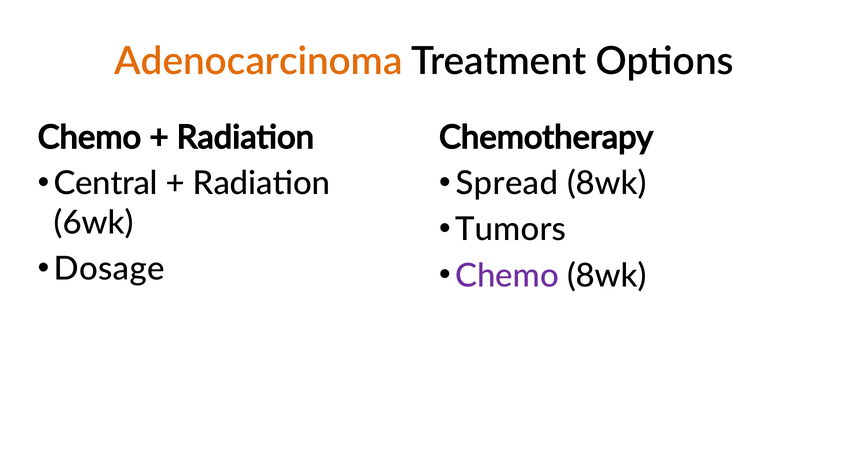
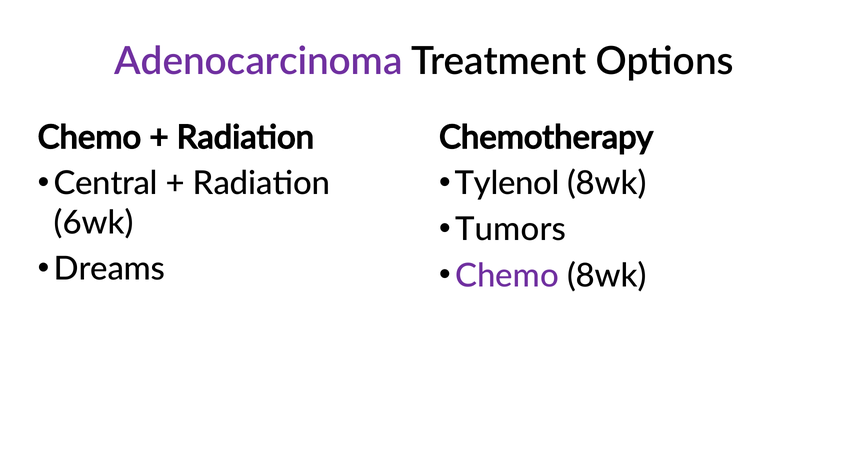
Adenocarcinoma colour: orange -> purple (258, 61)
Spread: Spread -> Tylenol (507, 184)
Dosage: Dosage -> Dreams (109, 269)
